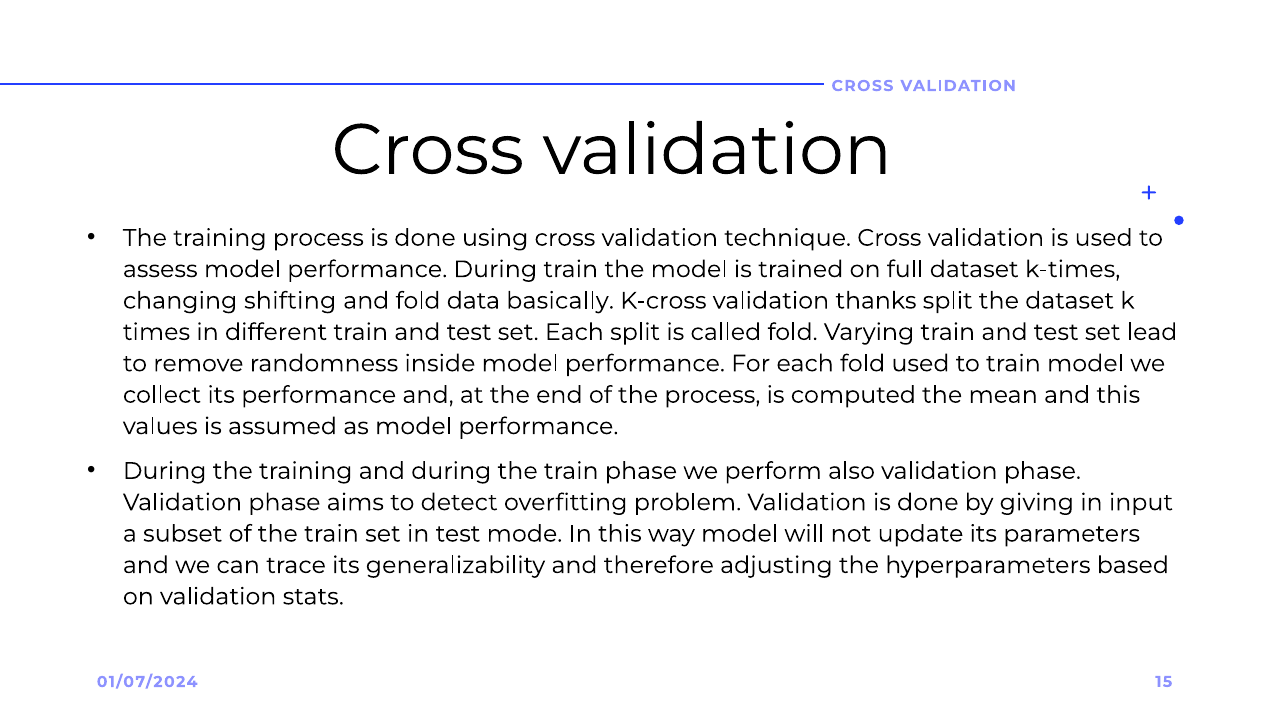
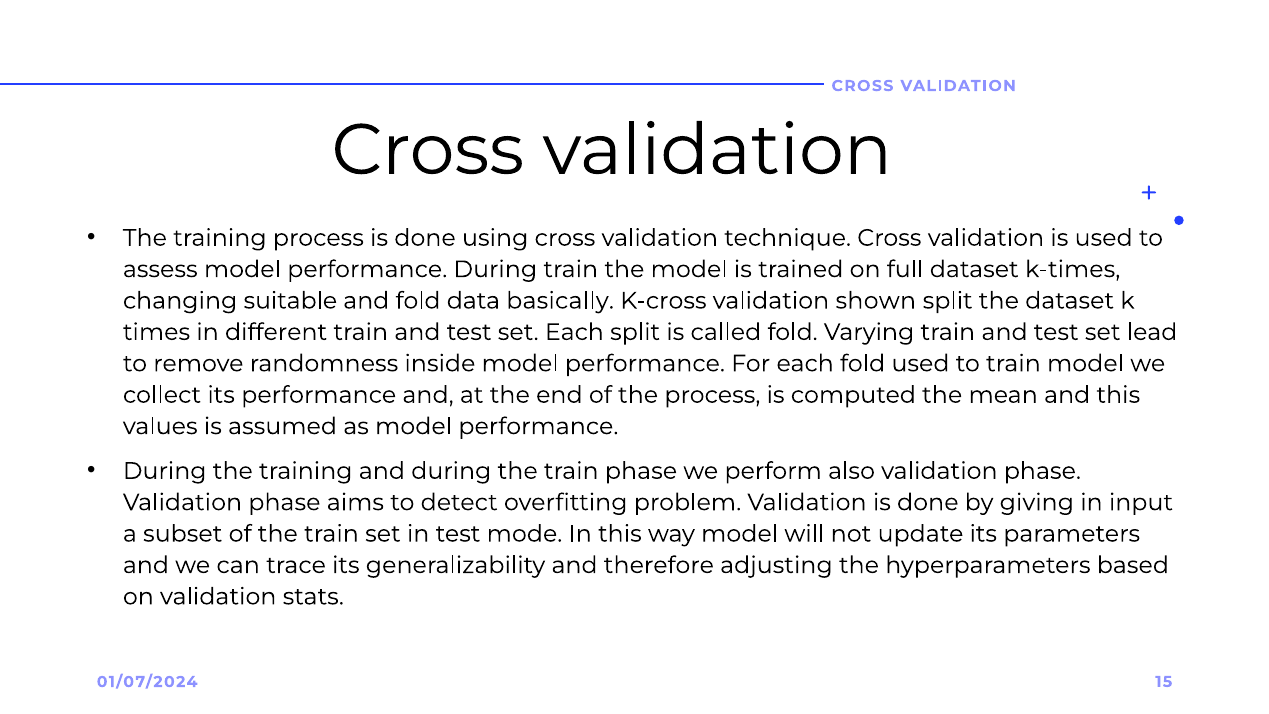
shifting: shifting -> suitable (290, 301)
thanks: thanks -> shown (876, 301)
